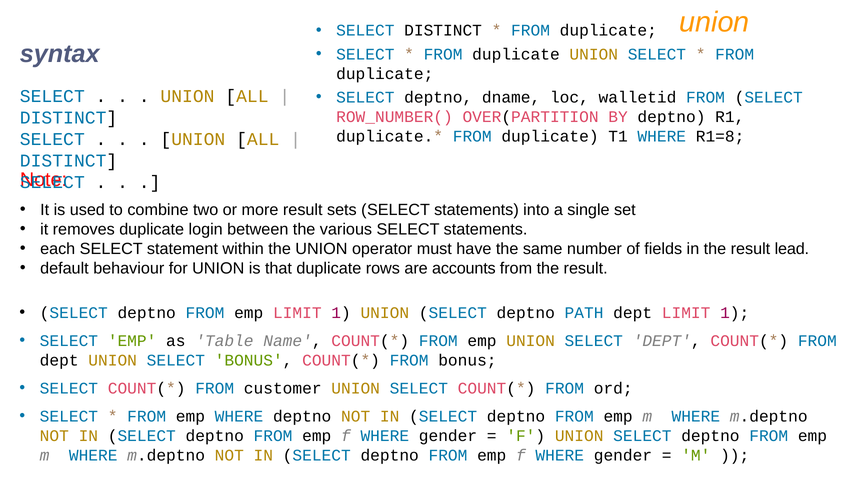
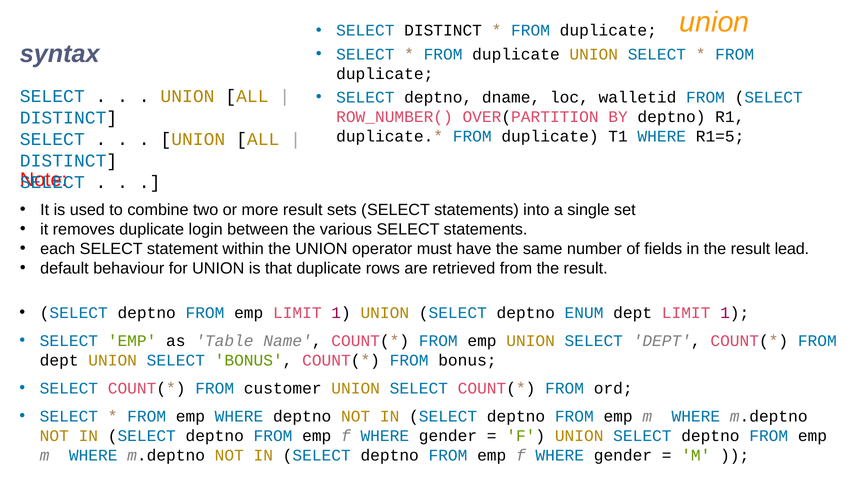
R1=8: R1=8 -> R1=5 (720, 136)
accounts: accounts -> retrieved (464, 268)
PATH: PATH -> ENUM (584, 313)
